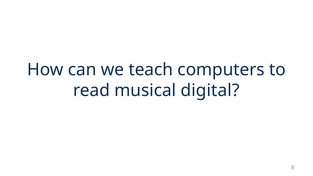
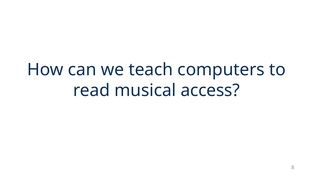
digital: digital -> access (210, 90)
